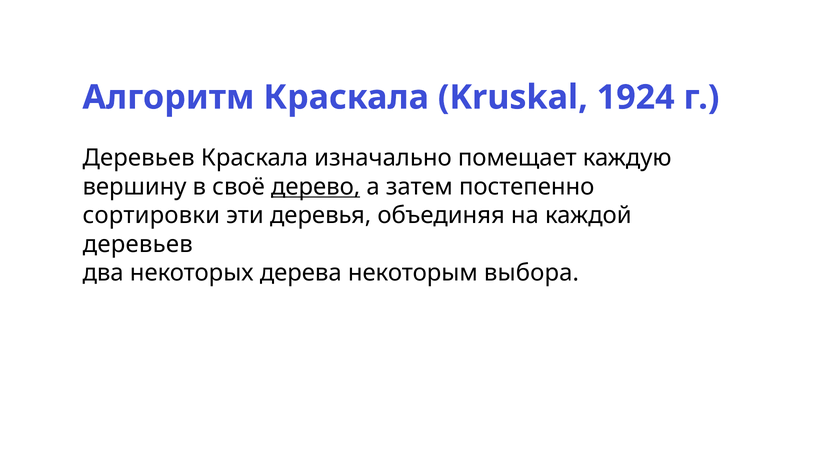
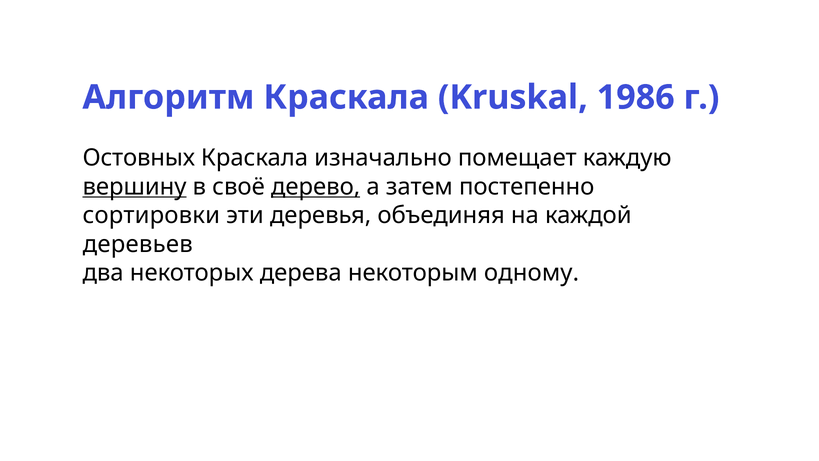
1924: 1924 -> 1986 (636, 97)
Деревьев: Деревьев -> Остовных (139, 158)
вершину underline: none -> present (135, 187)
выбора: выбора -> одному (531, 273)
